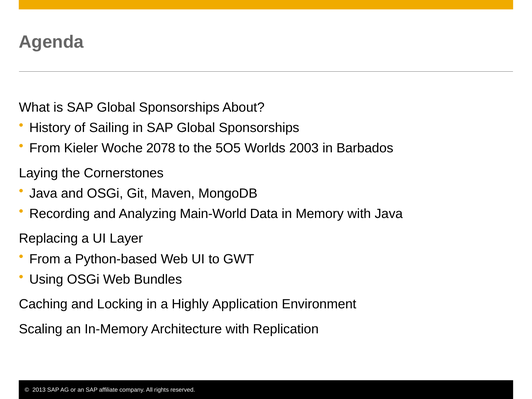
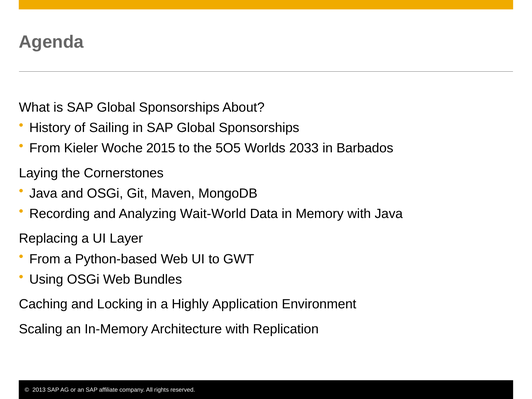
2078: 2078 -> 2015 (161, 148)
2003: 2003 -> 2033 (304, 148)
Main-World: Main-World -> Wait-World (213, 214)
